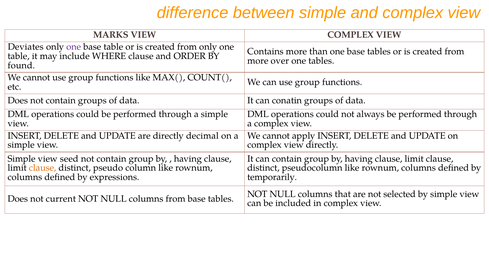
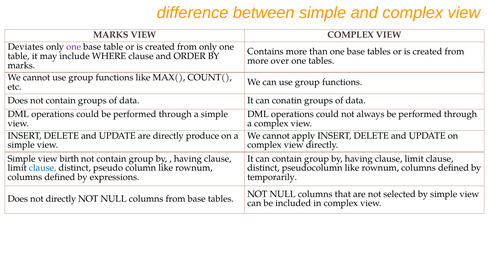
found: found -> marks (21, 65)
decimal: decimal -> produce (203, 136)
seed: seed -> birth (69, 159)
clause colour: orange -> blue (43, 168)
not current: current -> directly (61, 199)
